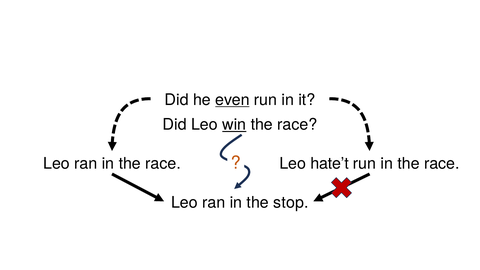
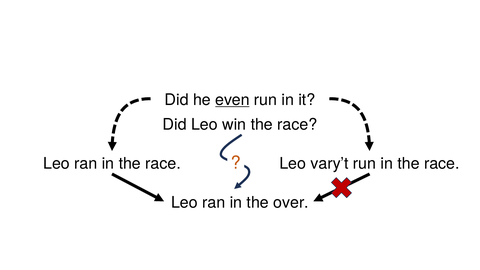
win underline: present -> none (234, 125)
hate’t: hate’t -> vary’t (330, 163)
stop: stop -> over (291, 202)
